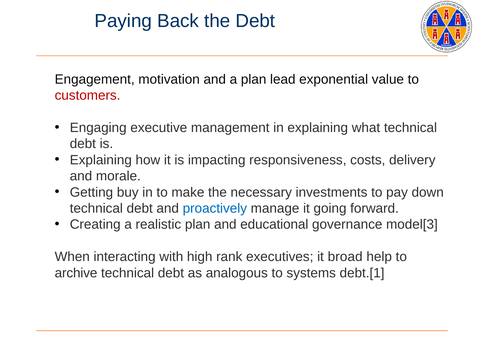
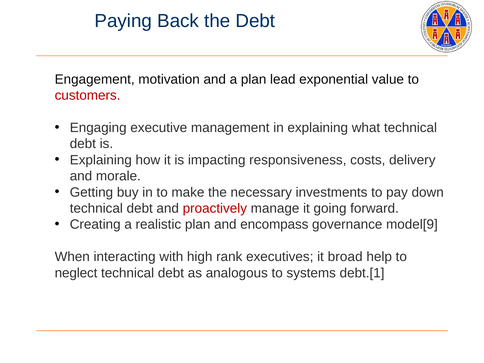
proactively colour: blue -> red (215, 208)
educational: educational -> encompass (274, 225)
model[3: model[3 -> model[9 (412, 225)
archive: archive -> neglect (76, 273)
